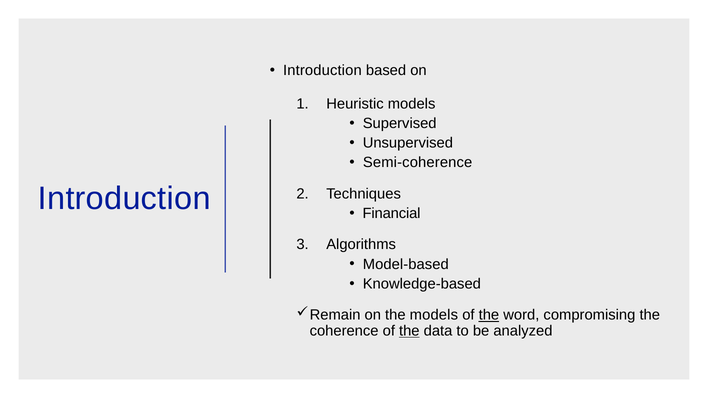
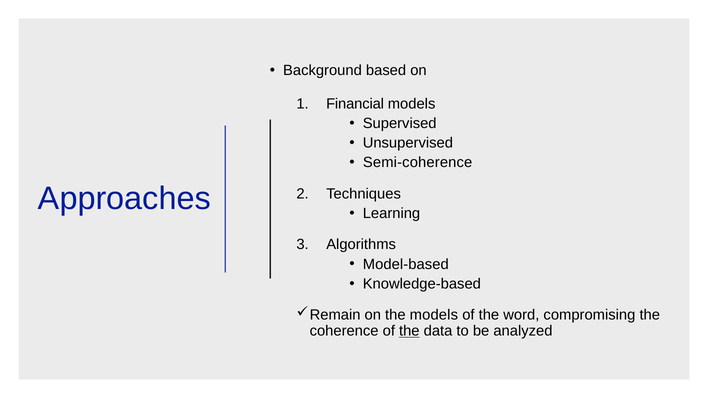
Introduction: Introduction -> Background (322, 70)
Heuristic: Heuristic -> Financial (355, 104)
Introduction: Introduction -> Approaches (124, 199)
Financial: Financial -> Learning (391, 213)
the underline: present -> none (489, 315)
